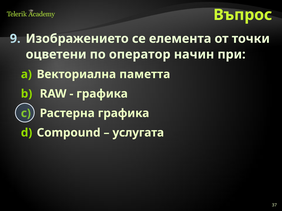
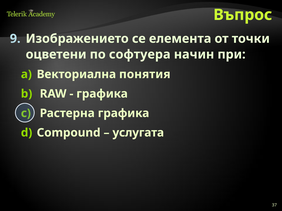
оператор: оператор -> софтуера (140, 55)
паметта: паметта -> понятия (145, 74)
